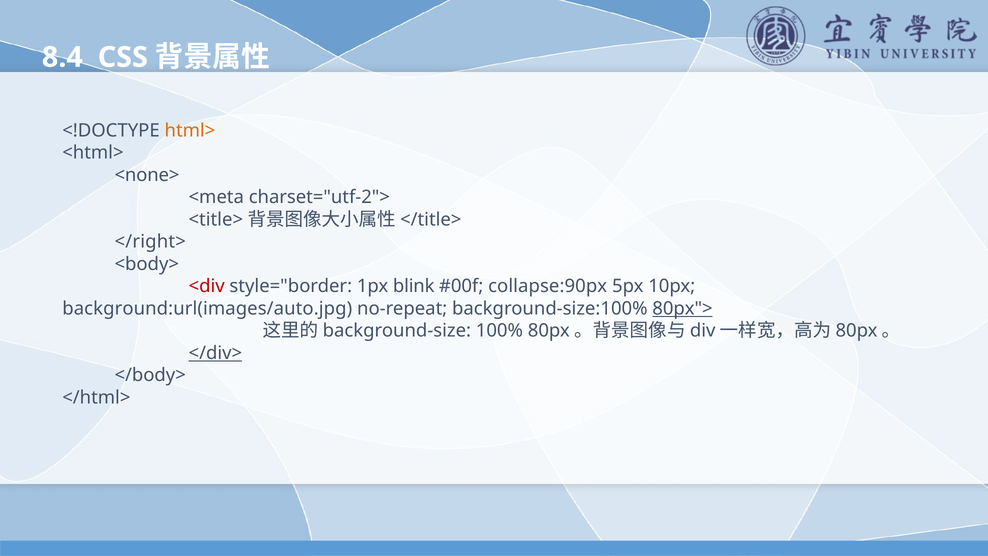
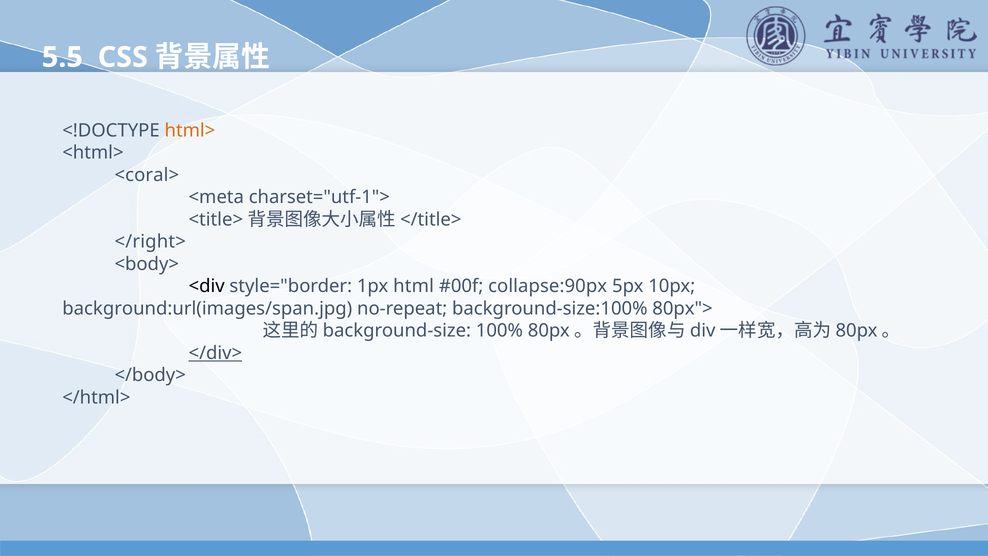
8.4: 8.4 -> 5.5 (62, 57)
<none>: <none> -> <coral> (147, 175)
charset="utf-2">: charset="utf-2"> -> charset="utf-1"> (319, 197)
<div colour: red -> black (207, 286)
blink: blink -> html (414, 286)
background:url(images/auto.jpg: background:url(images/auto.jpg -> background:url(images/span.jpg (207, 308)
80px"> underline: present -> none (682, 308)
